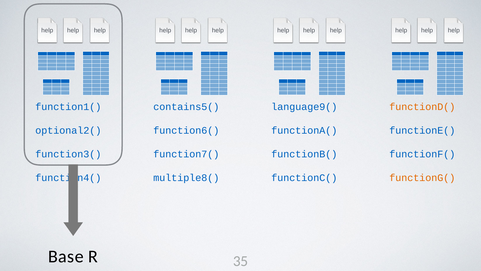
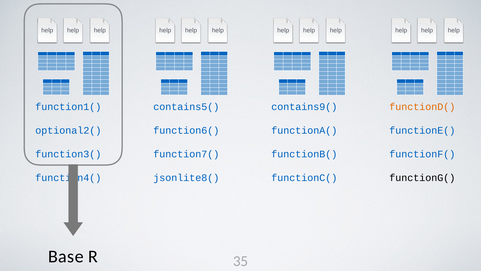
language9(: language9( -> contains9( (304, 107)
multiple8(: multiple8( -> jsonlite8( (186, 177)
functionG( colour: orange -> black (422, 177)
